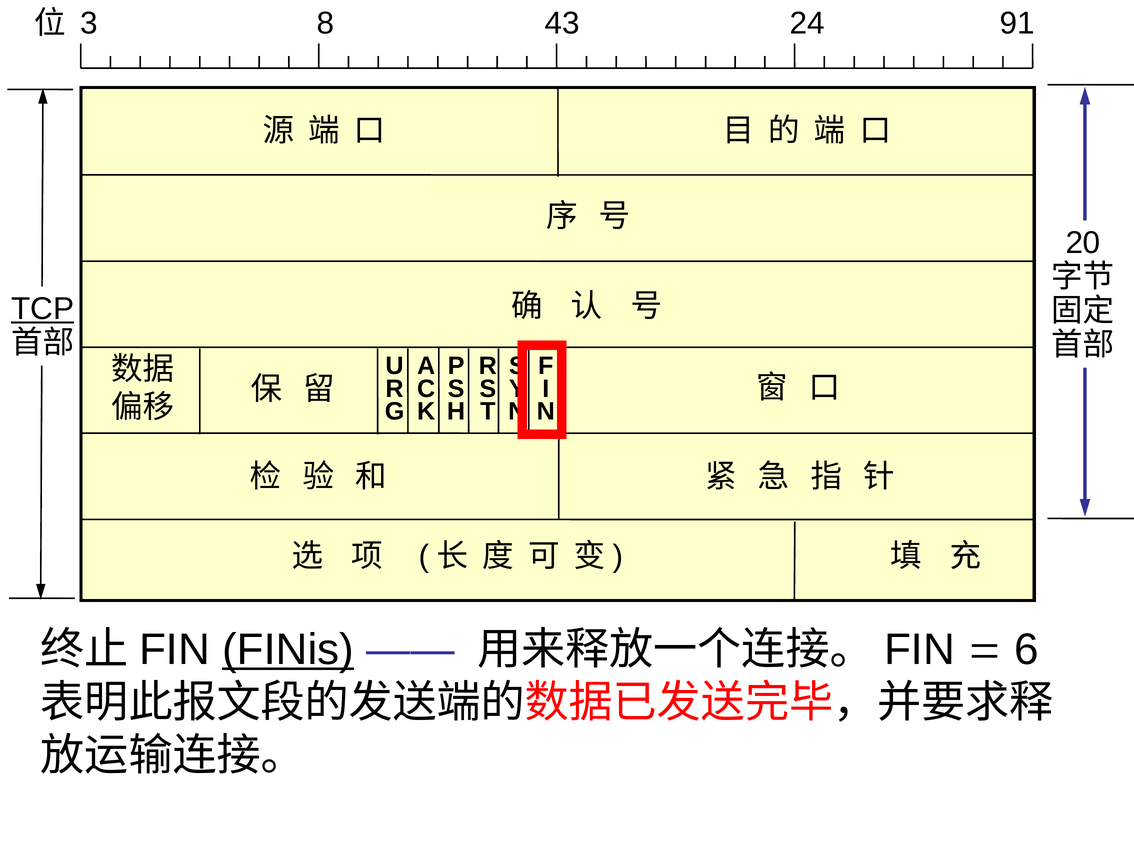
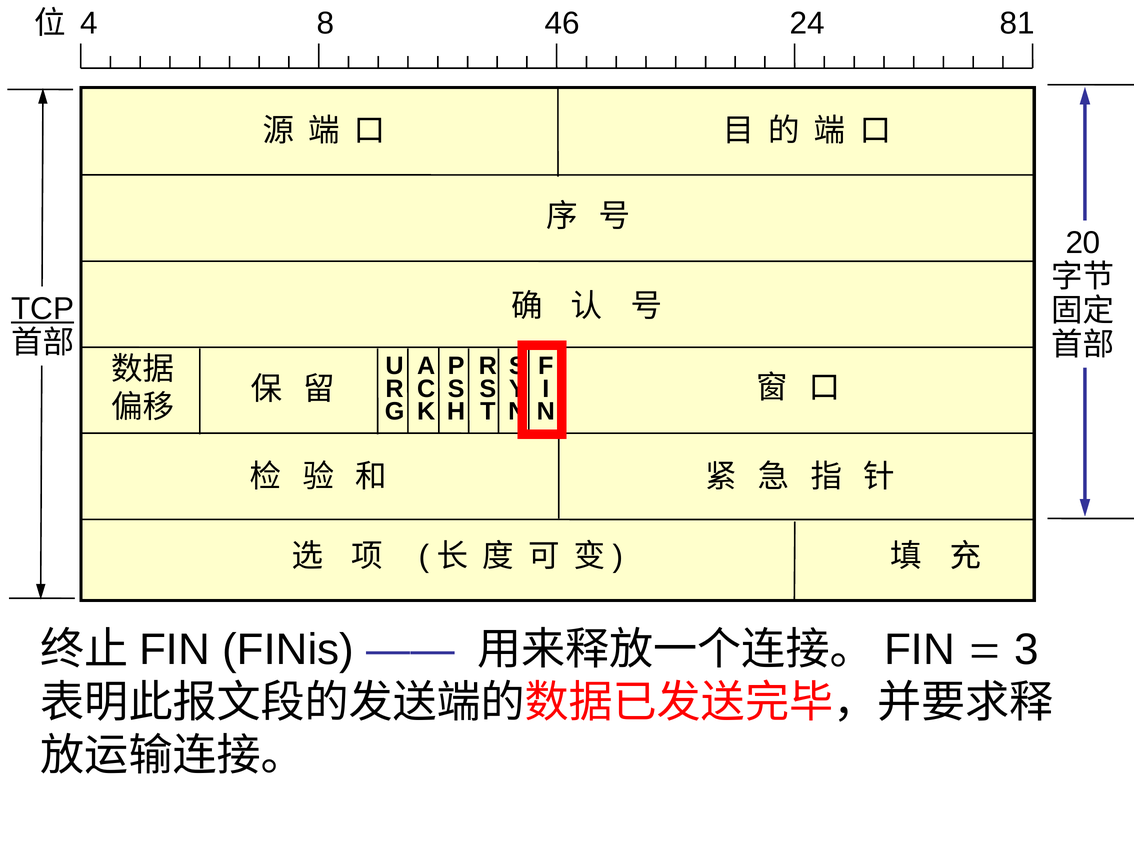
3: 3 -> 4 (89, 23)
43: 43 -> 46 (562, 23)
91: 91 -> 81 (1017, 23)
FINis underline: present -> none (288, 649)
6: 6 -> 3 (1027, 649)
